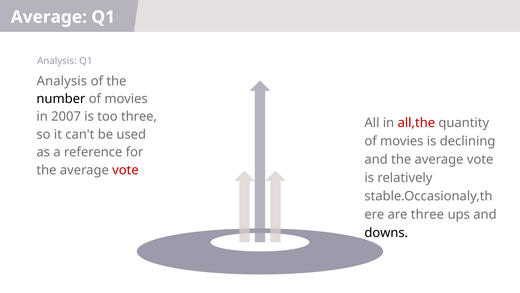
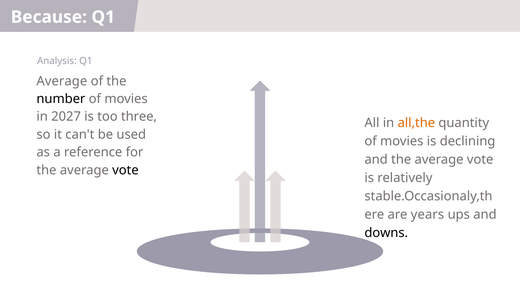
Average: Average -> Because (49, 17)
Analysis: Analysis -> Average (62, 81)
2007: 2007 -> 2027 (66, 116)
all,the colour: red -> orange (416, 123)
vote colour: red -> black (125, 170)
are three: three -> years (427, 214)
